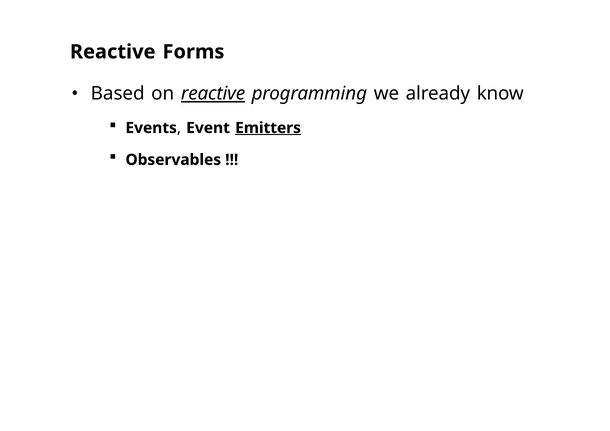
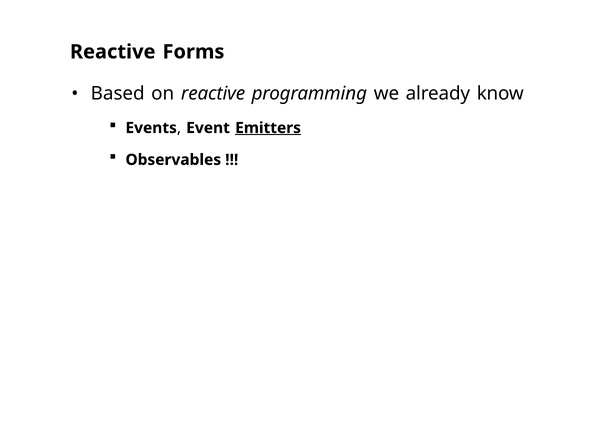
reactive underline: present -> none (213, 94)
